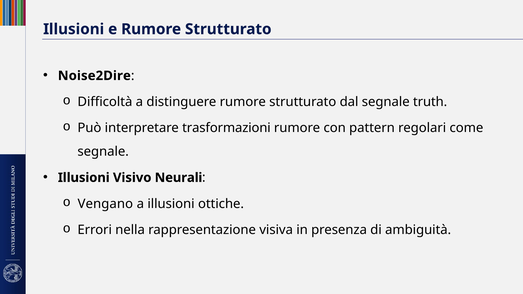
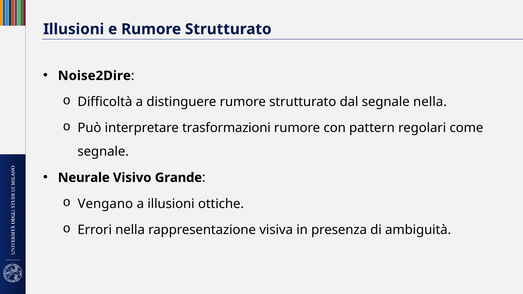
segnale truth: truth -> nella (430, 102)
Illusioni: Illusioni -> Neurale (84, 178)
Neurali: Neurali -> Grande (178, 178)
